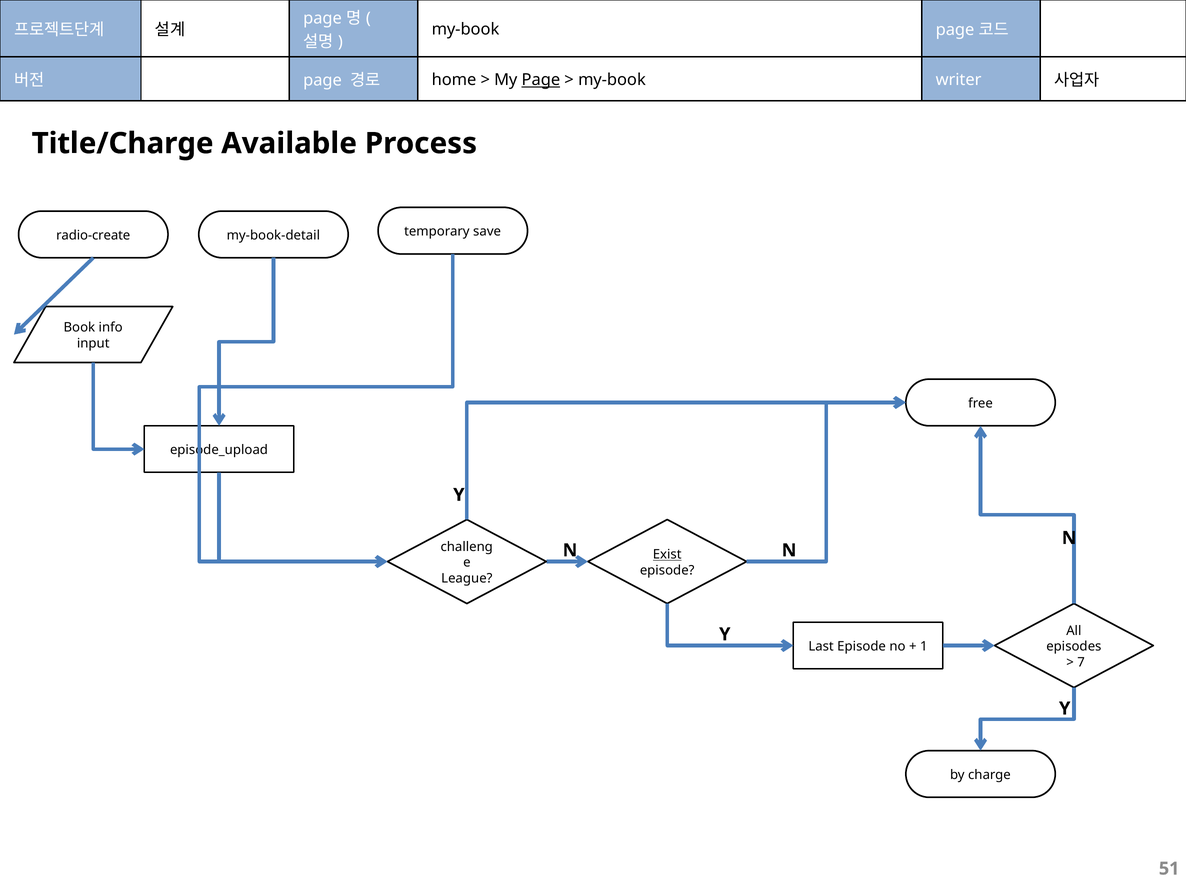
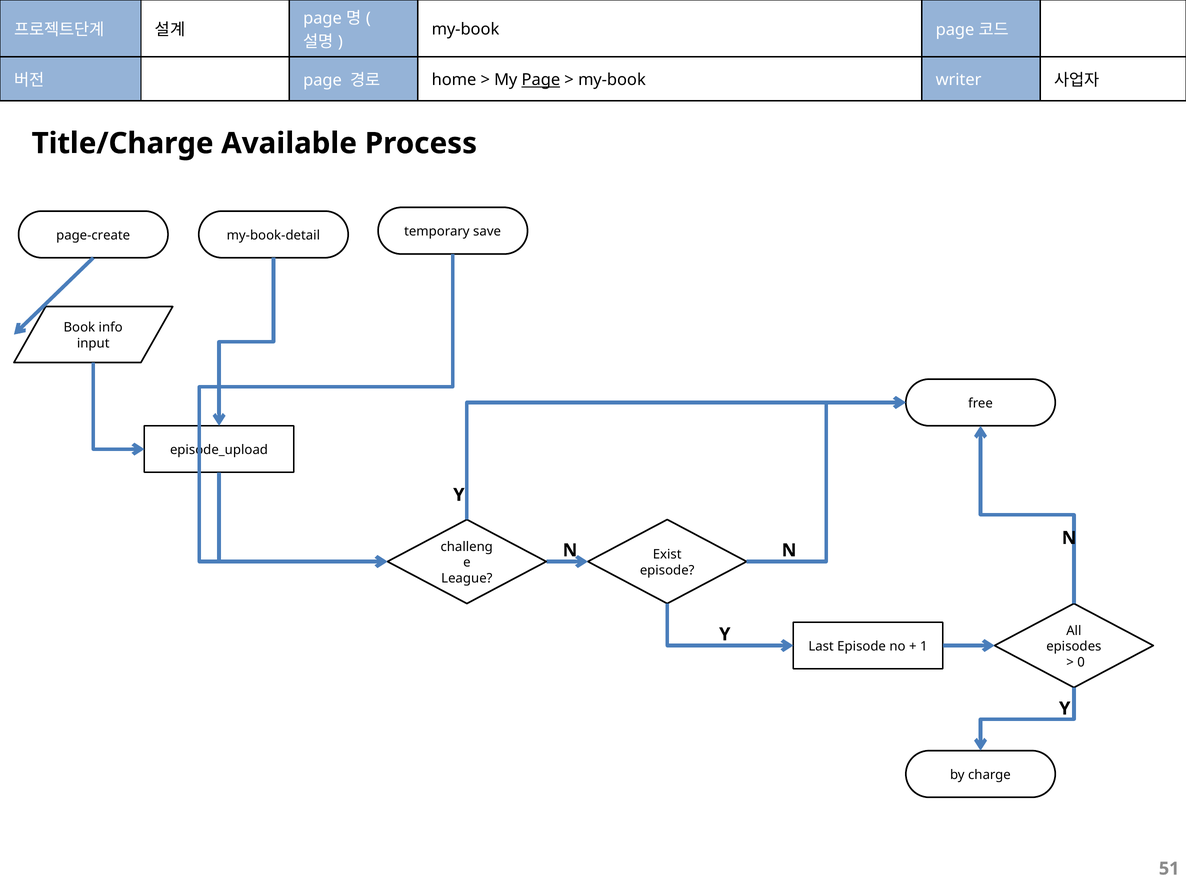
radio-create: radio-create -> page-create (93, 235)
Exist underline: present -> none (667, 555)
7: 7 -> 0 (1081, 663)
